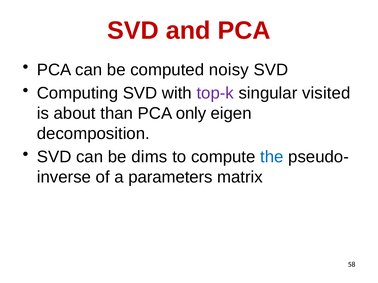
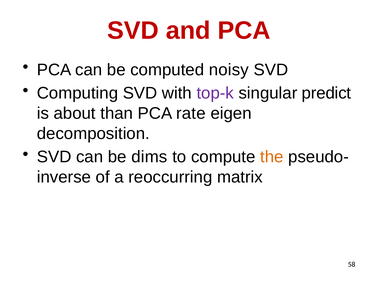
visited: visited -> predict (326, 93)
only: only -> rate (191, 114)
the colour: blue -> orange (272, 157)
parameters: parameters -> reoccurring (170, 177)
